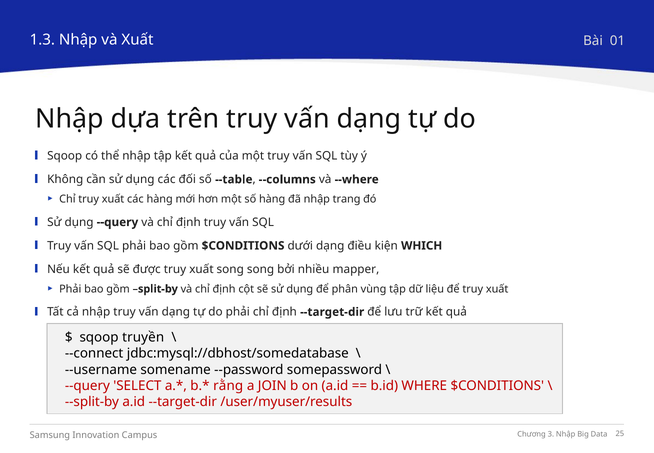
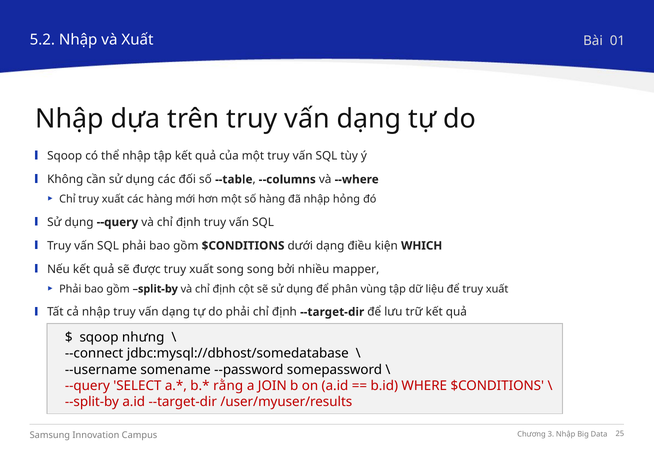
1.3: 1.3 -> 5.2 (42, 40)
trang: trang -> hỏng (347, 199)
truyền: truyền -> nhưng (143, 337)
